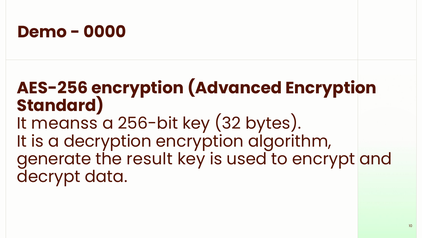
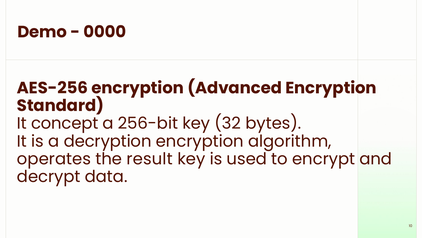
meanss: meanss -> concept (65, 123)
generate: generate -> operates (54, 159)
